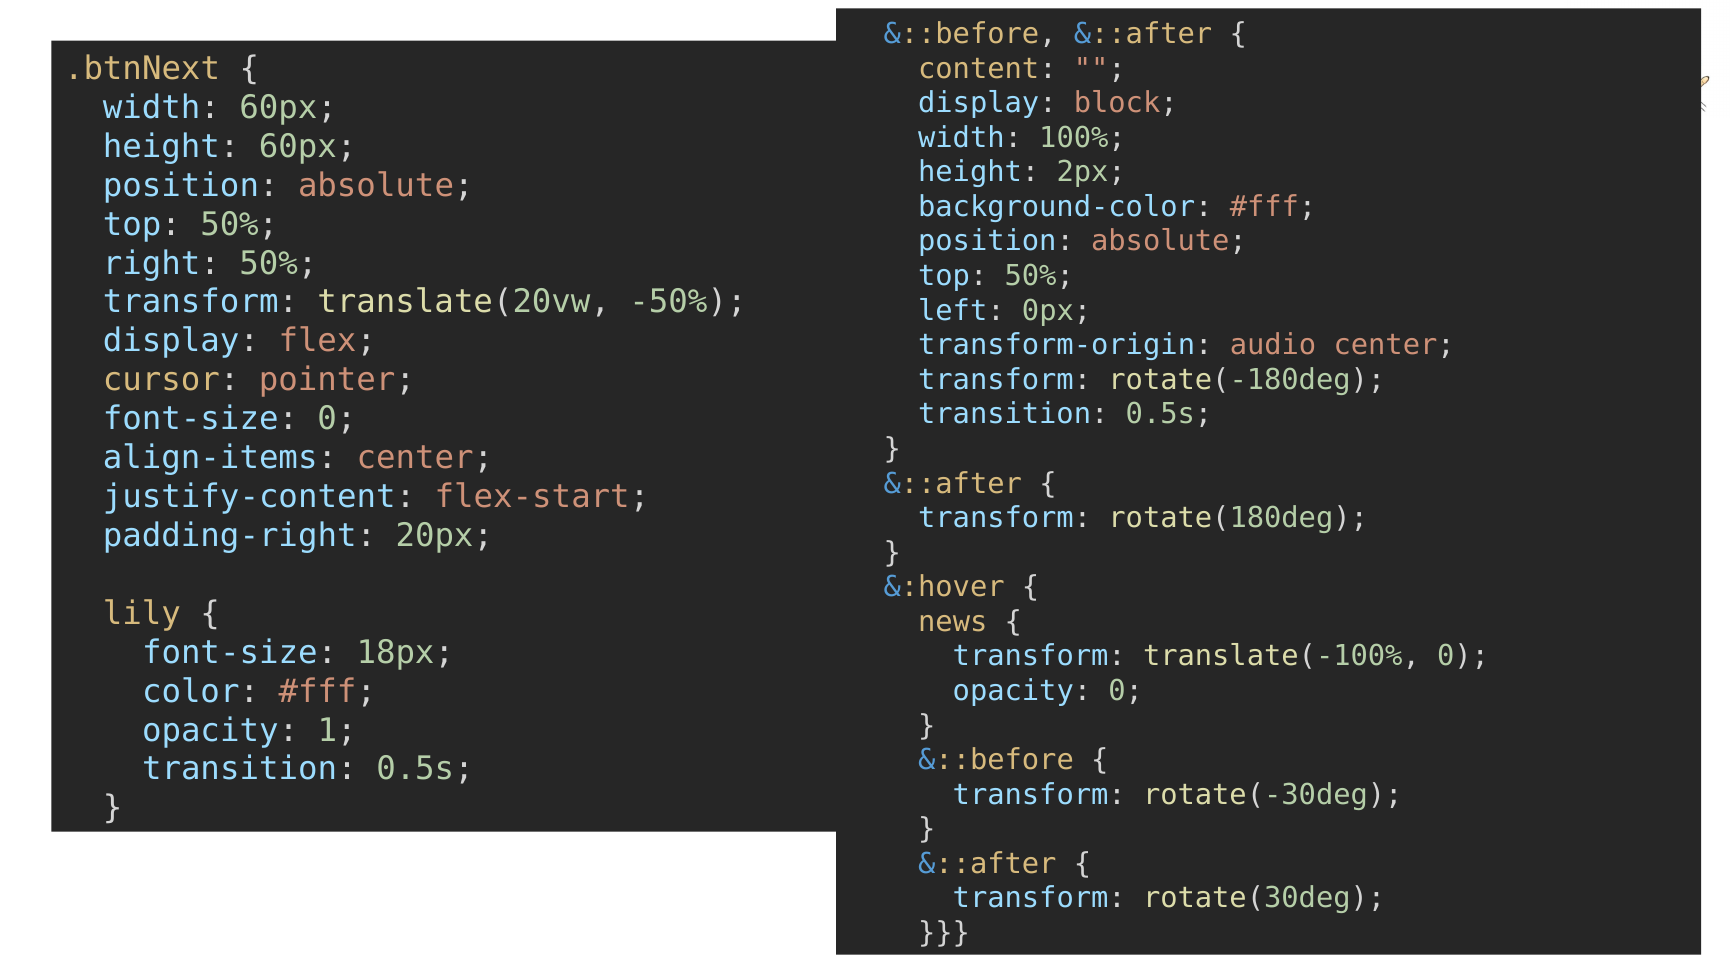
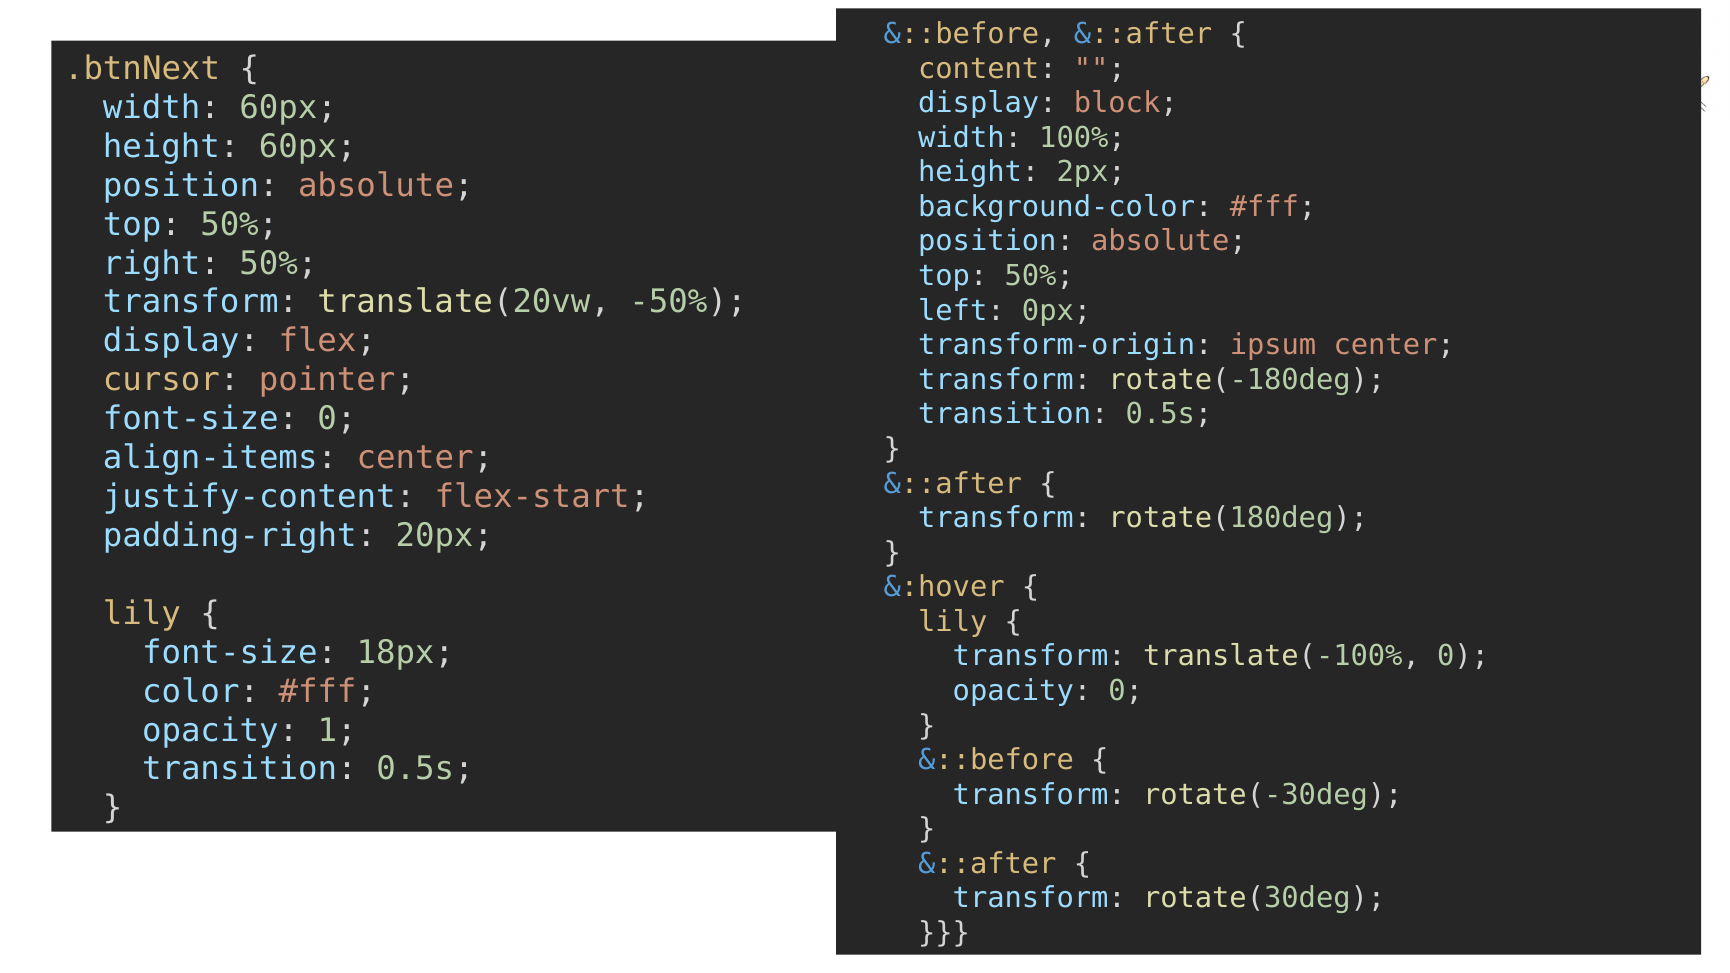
audio: audio -> ipsum (1273, 345)
news: news -> lily (953, 622)
